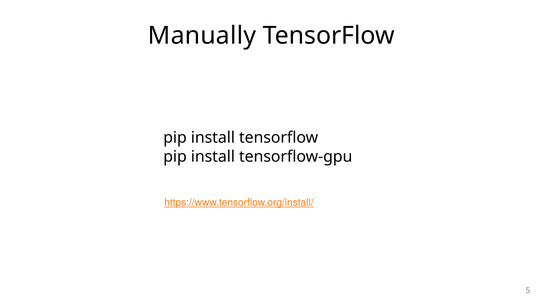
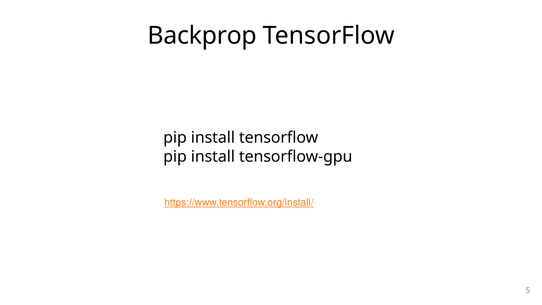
Manually: Manually -> Backprop (202, 36)
